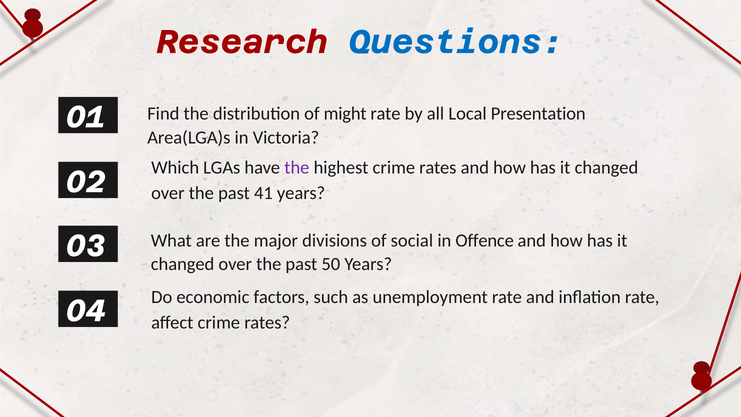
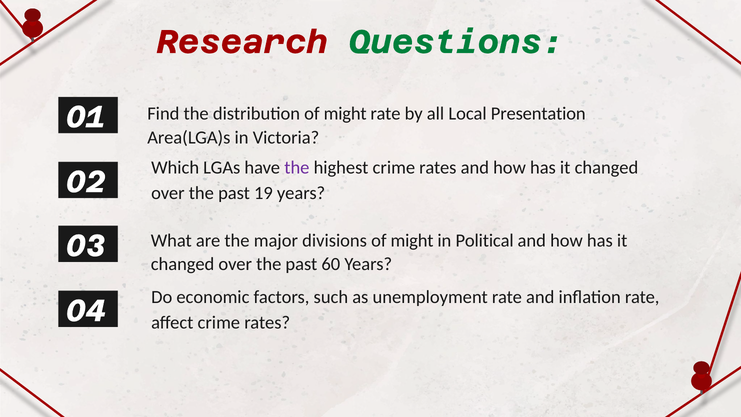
Questions colour: blue -> green (456, 42)
41: 41 -> 19 (263, 193)
divisions of social: social -> might (412, 240)
Offence: Offence -> Political (485, 240)
50: 50 -> 60 (331, 264)
